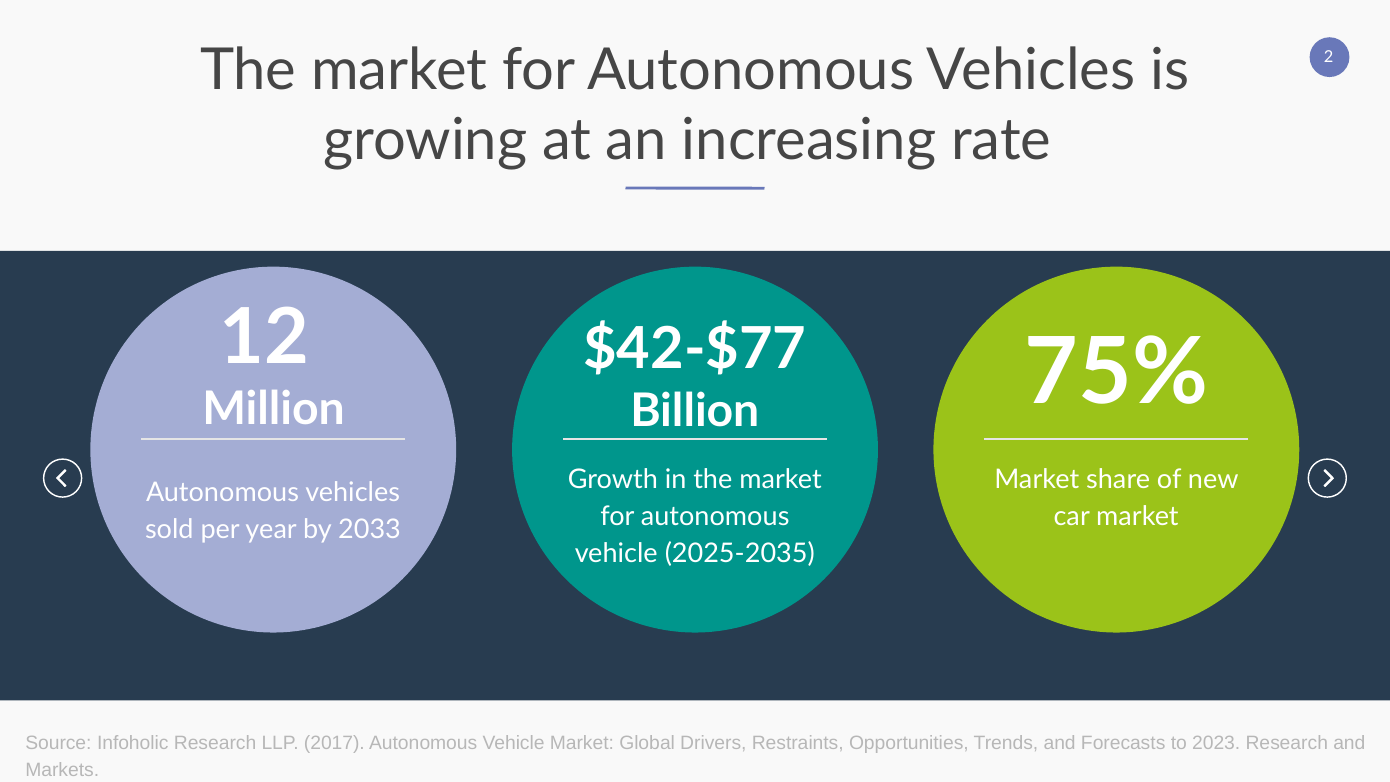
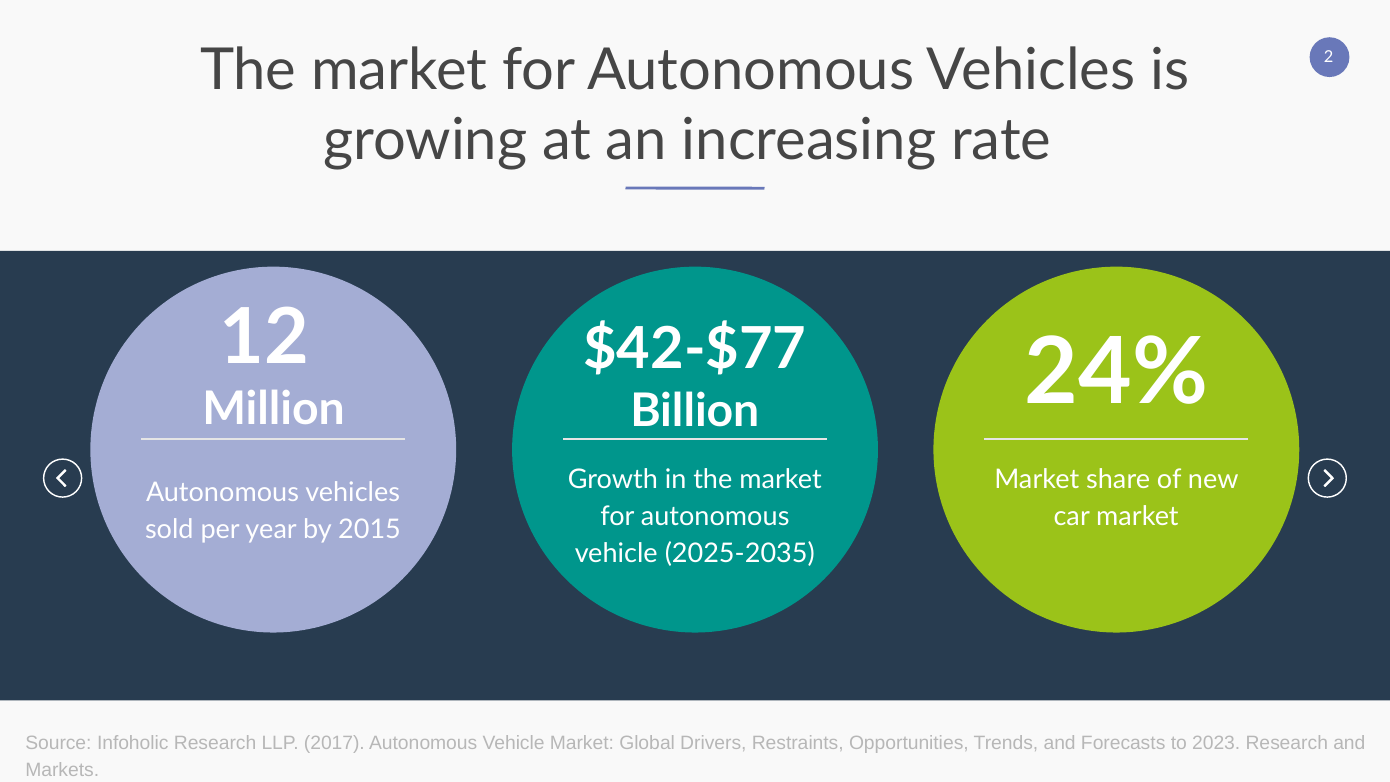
75%: 75% -> 24% (1116, 373)
2033: 2033 -> 2015 (370, 530)
